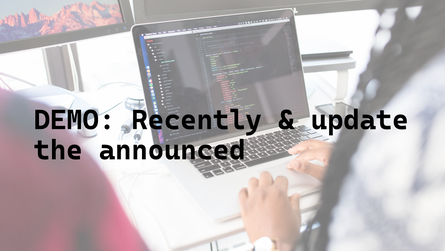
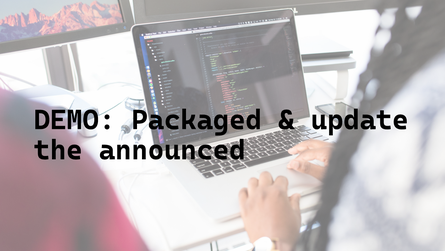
Recently: Recently -> Packaged (197, 120)
